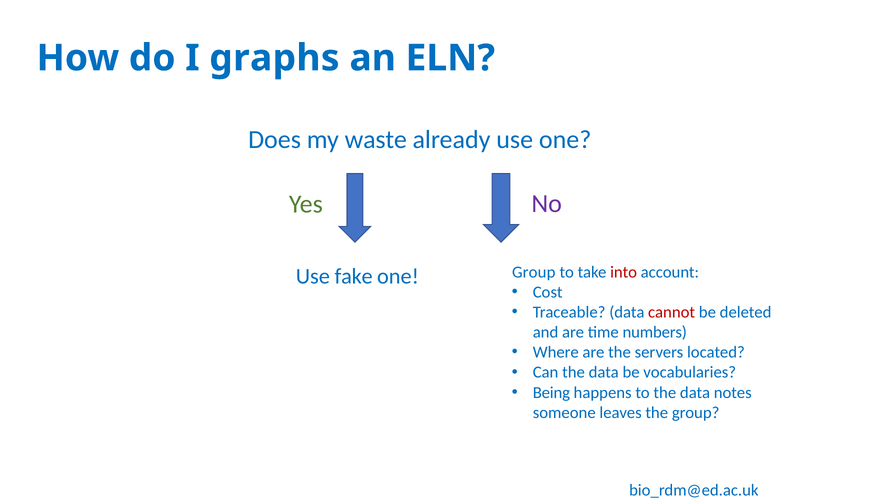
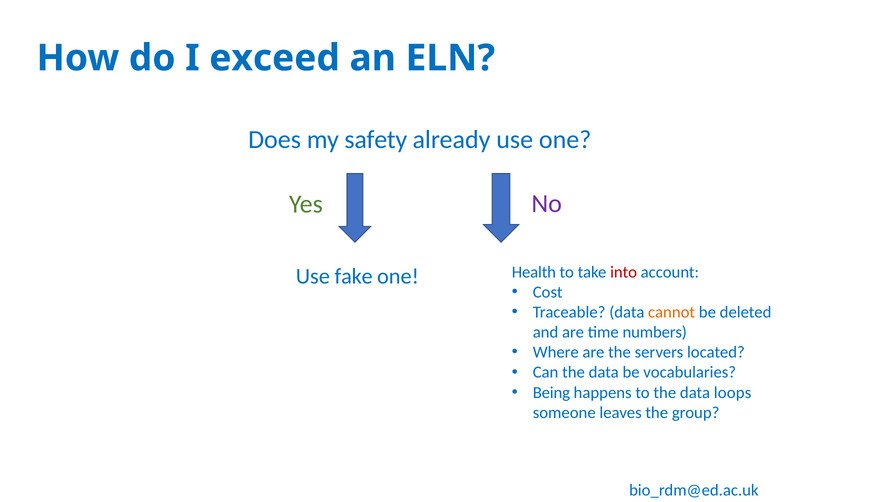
graphs: graphs -> exceed (275, 58)
waste: waste -> safety (376, 140)
Group: Group -> Health (534, 272)
cannot colour: red -> orange (672, 312)
notes: notes -> loops (733, 393)
